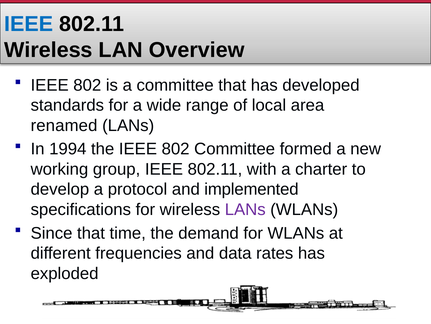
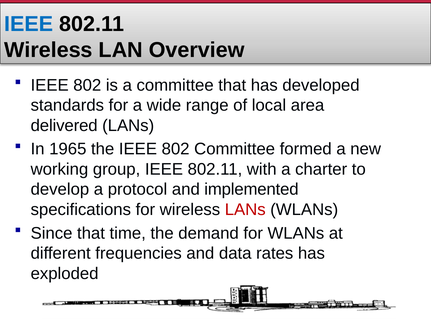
renamed: renamed -> delivered (64, 125)
1994: 1994 -> 1965 (68, 149)
LANs colour: purple -> red (245, 209)
